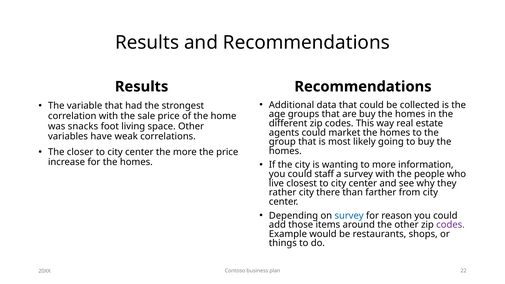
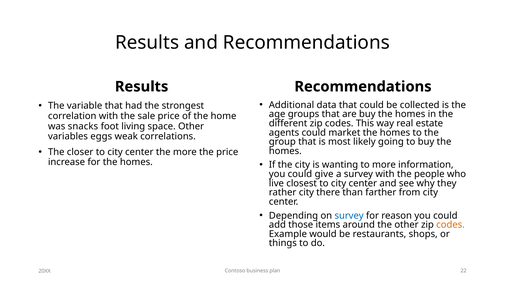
have: have -> eggs (101, 136)
staff: staff -> give (324, 174)
codes colour: purple -> orange (451, 225)
